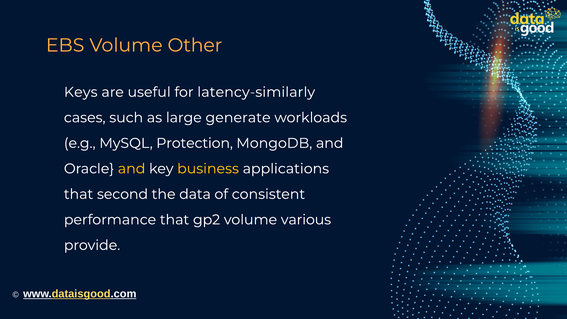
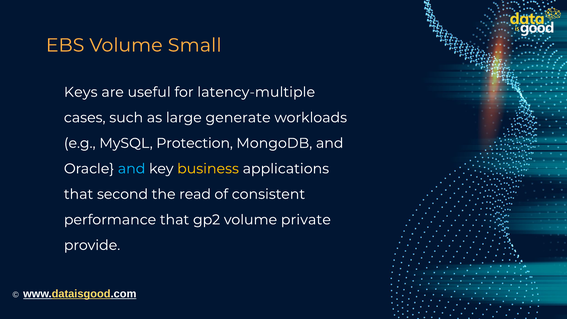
Other: Other -> Small (195, 45)
latency-similarly: latency-similarly -> latency-multiple (256, 92)
and colour: yellow -> light blue (132, 169)
data: data -> read (195, 194)
various: various -> private (306, 220)
